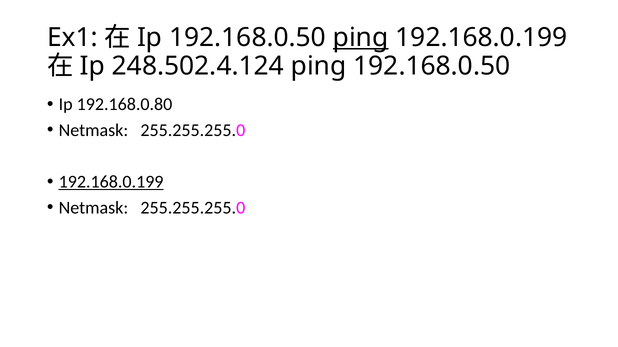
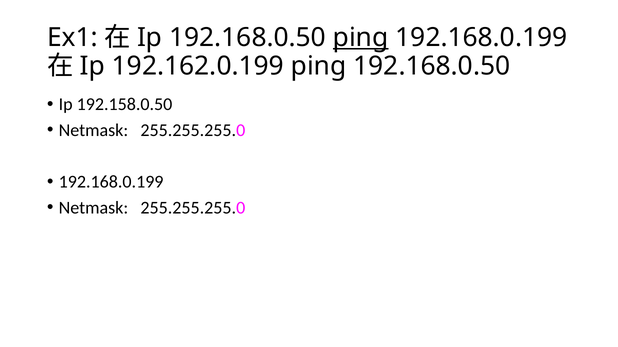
248.502.4.124: 248.502.4.124 -> 192.162.0.199 (198, 66)
192.168.0.80: 192.168.0.80 -> 192.158.0.50 (125, 104)
192.168.0.199 underline: present -> none (111, 182)
